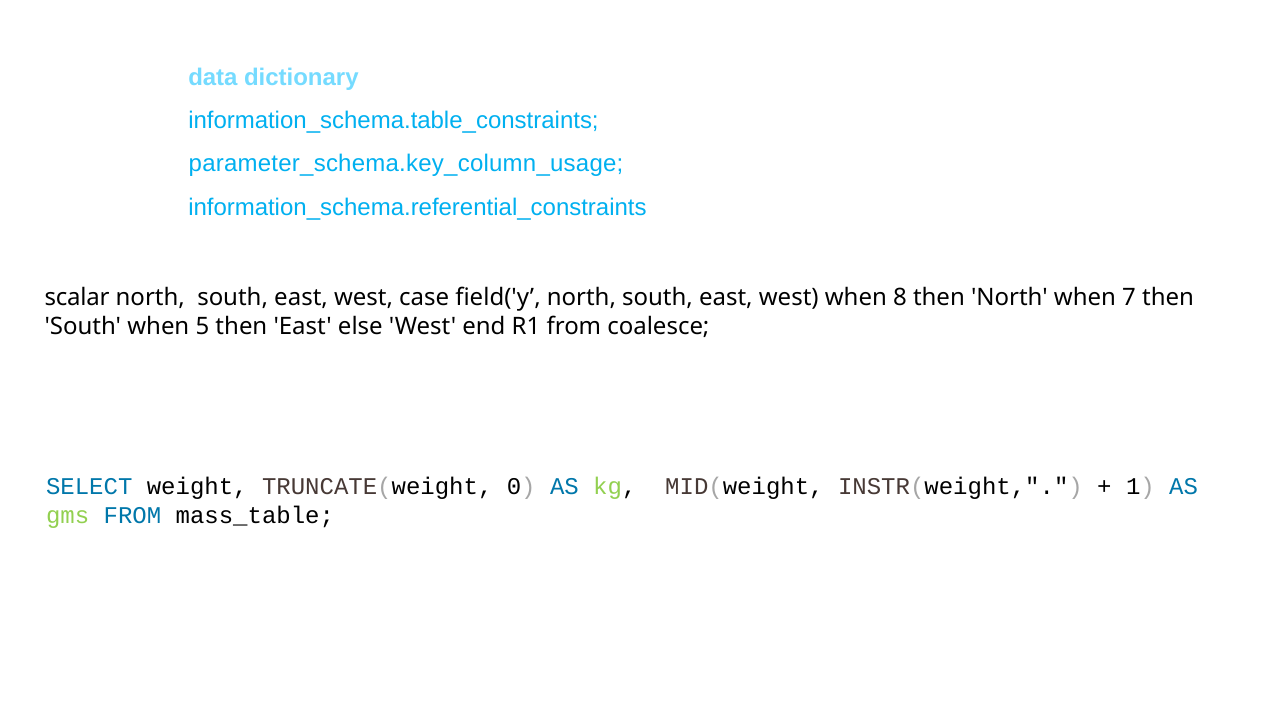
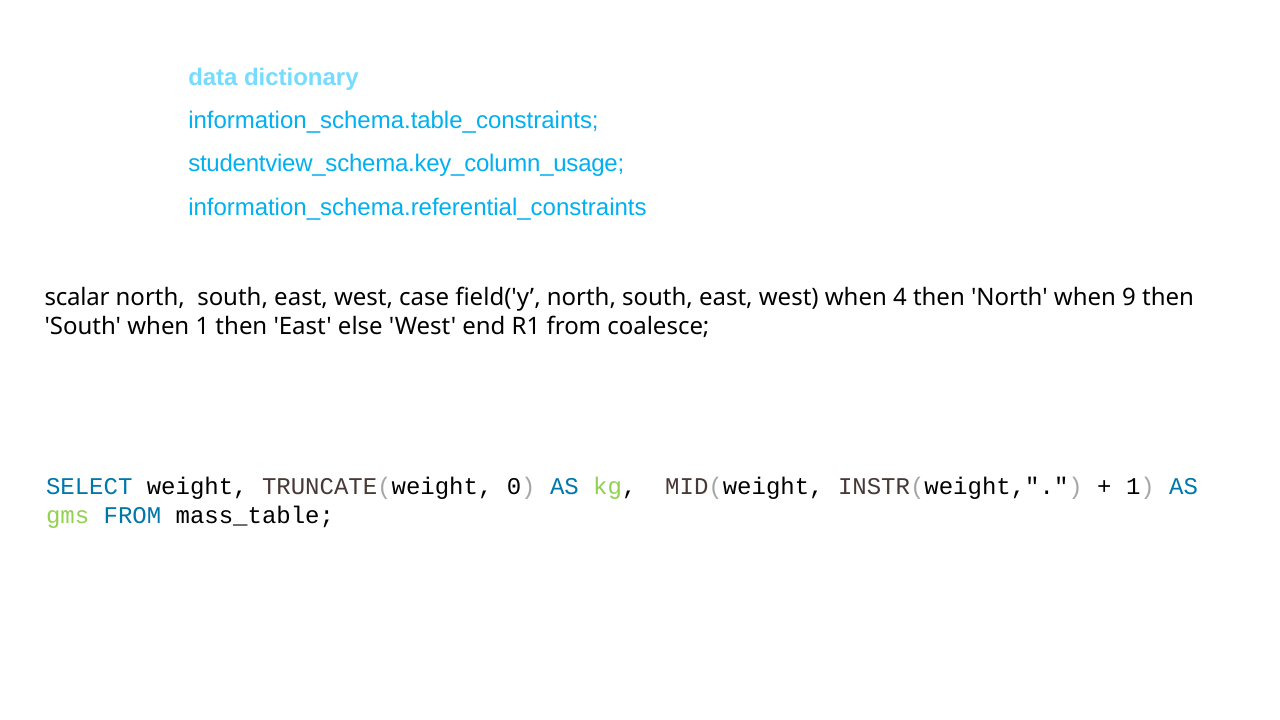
parameter_schema.key_column_usage: parameter_schema.key_column_usage -> studentview_schema.key_column_usage (406, 164)
8: 8 -> 4 (900, 298)
7: 7 -> 9 (1129, 298)
when 5: 5 -> 1 (202, 326)
